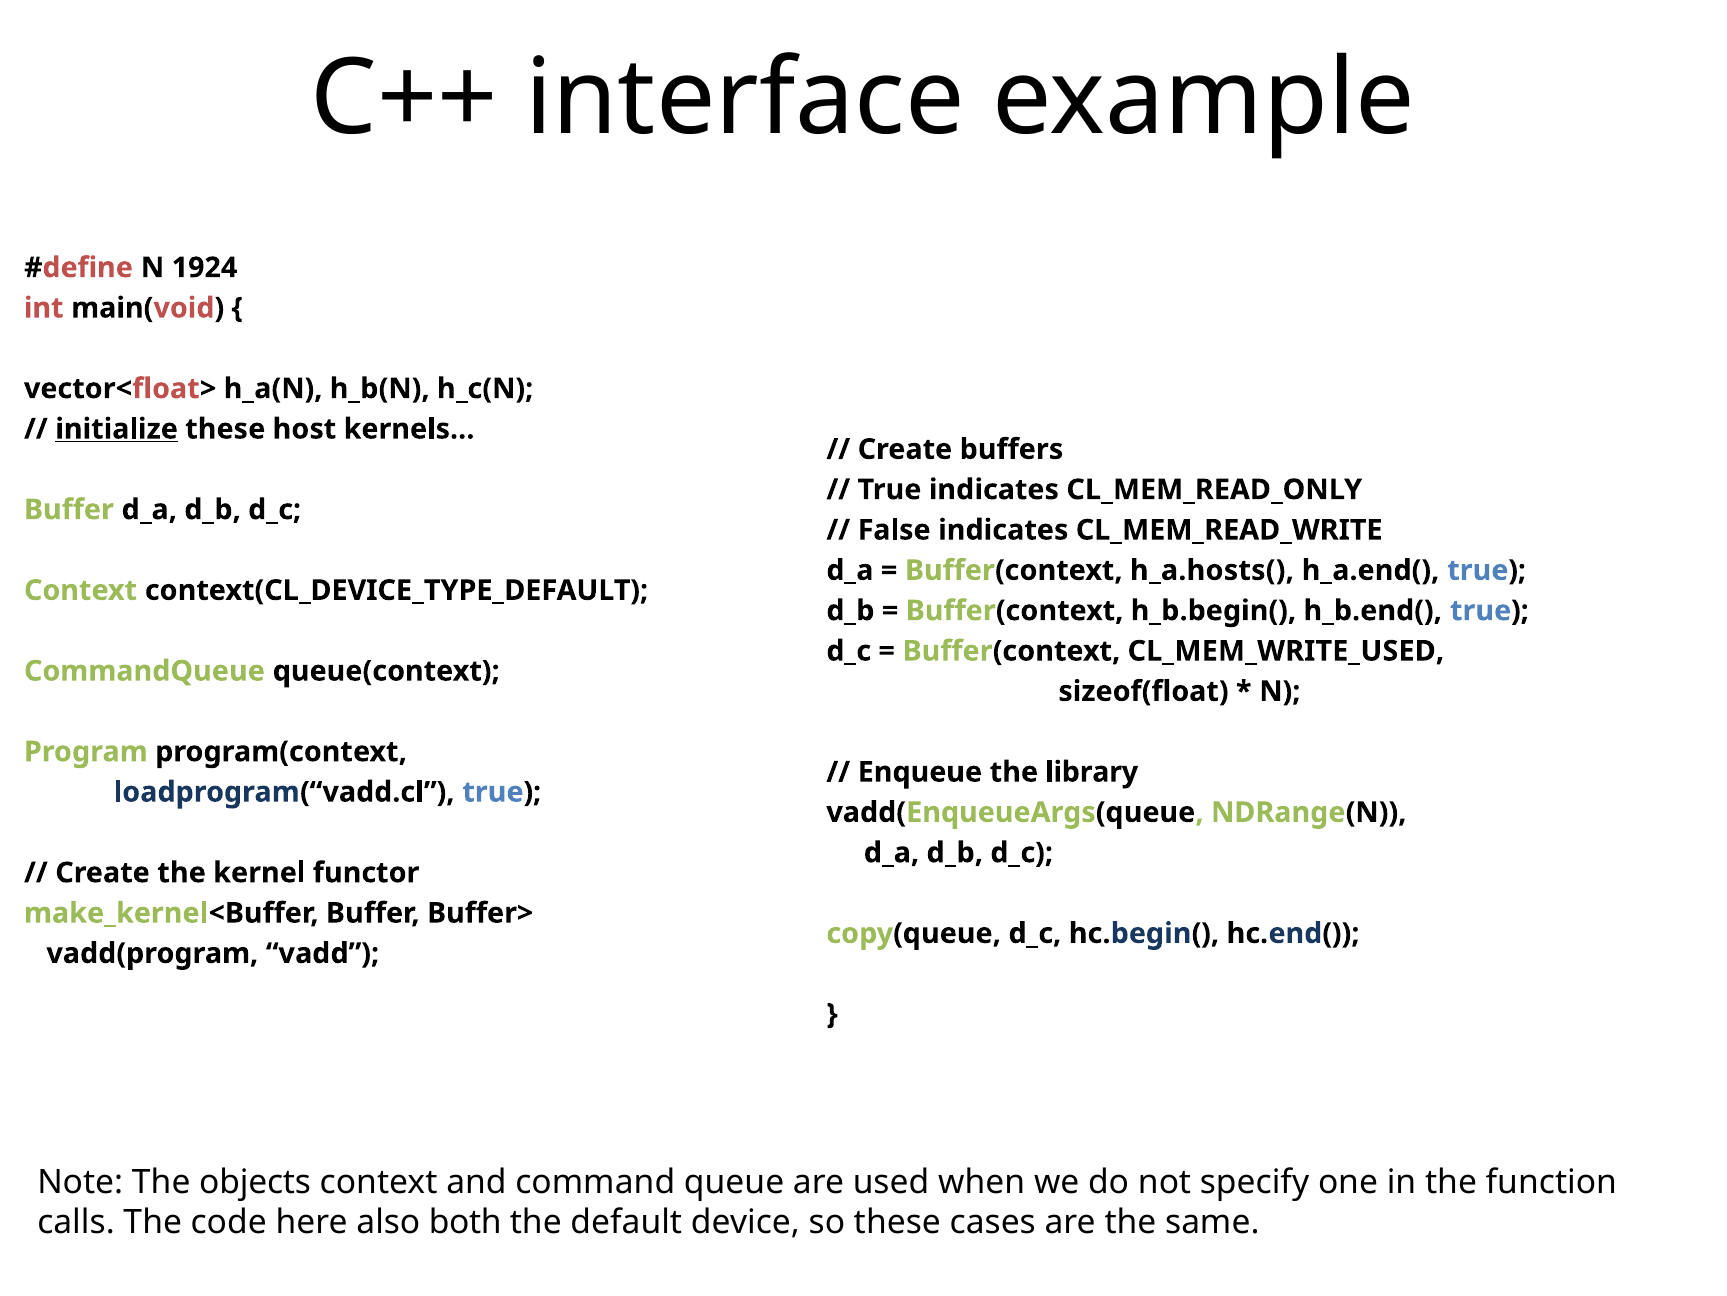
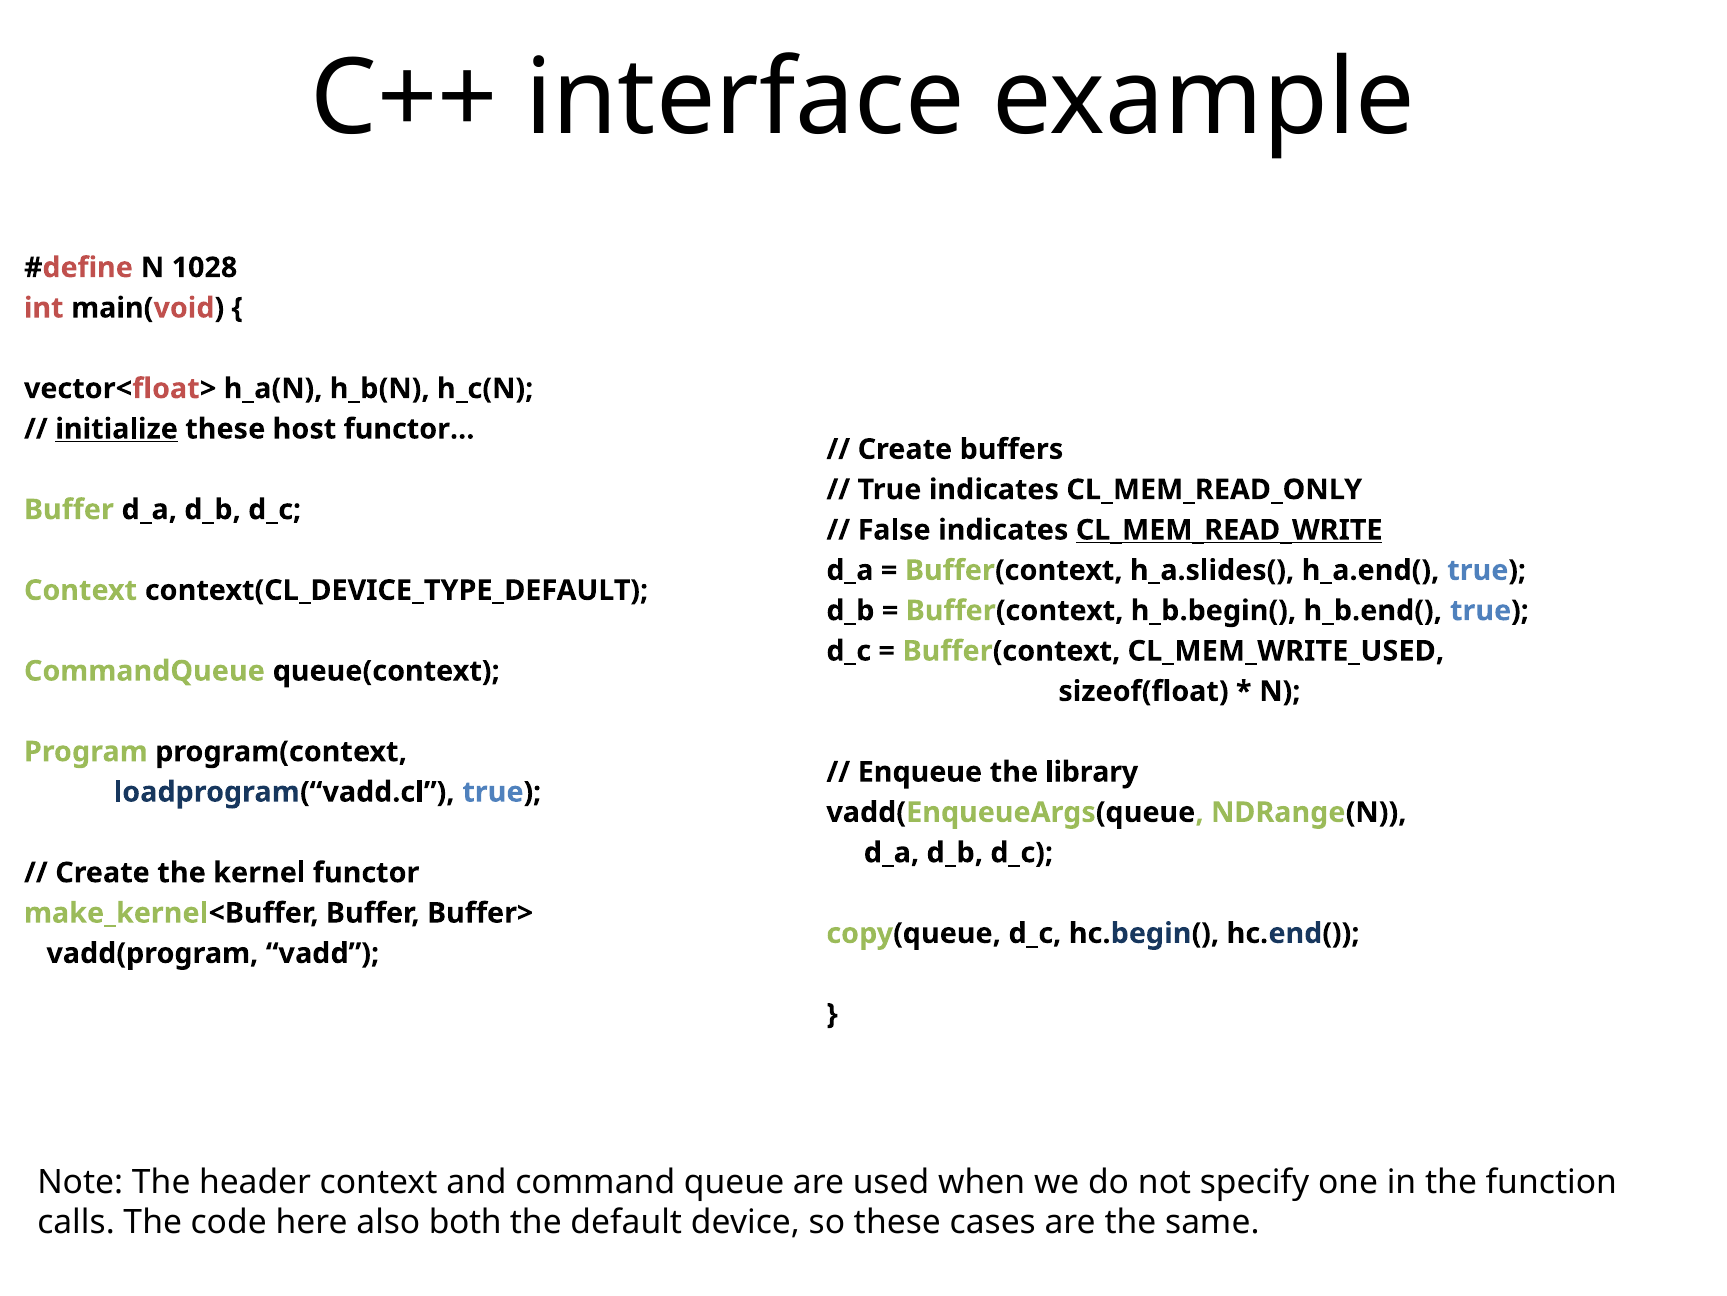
1924: 1924 -> 1028 (204, 268)
kernels…: kernels… -> functor… (409, 429)
CL_MEM_READ_WRITE underline: none -> present (1229, 530)
h_a.hosts(: h_a.hosts( -> h_a.slides( (1212, 570)
objects: objects -> header (255, 1182)
